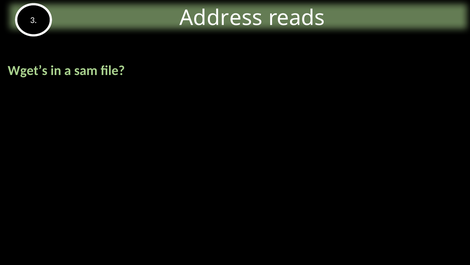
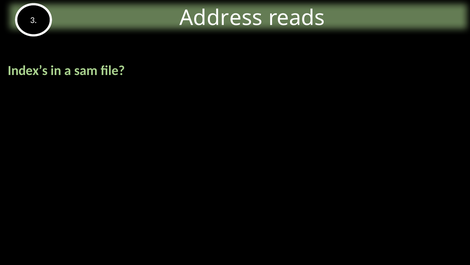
Wget’s: Wget’s -> Index’s (28, 70)
